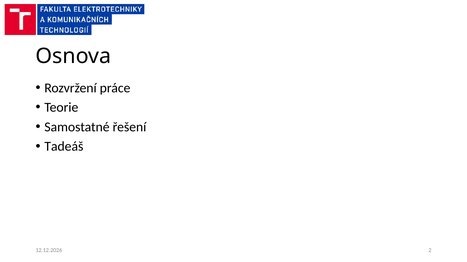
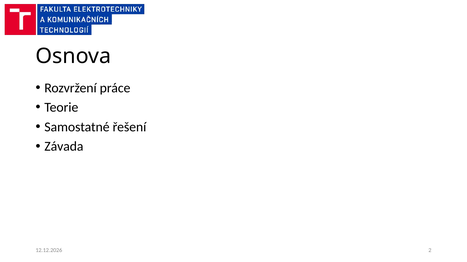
Tadeáš: Tadeáš -> Závada (64, 147)
